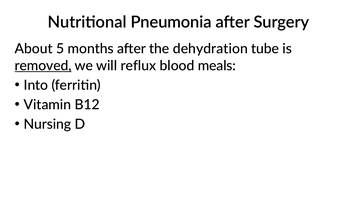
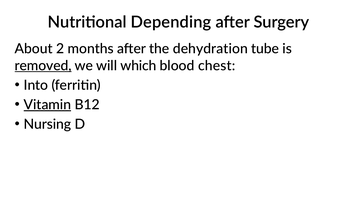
Pneumonia: Pneumonia -> Depending (171, 22)
5: 5 -> 2 (60, 49)
reflux: reflux -> which (138, 65)
meals: meals -> chest (217, 65)
Vitamin underline: none -> present (47, 104)
